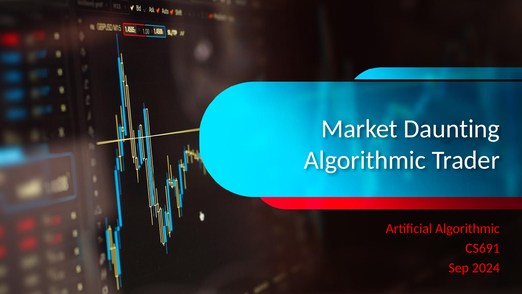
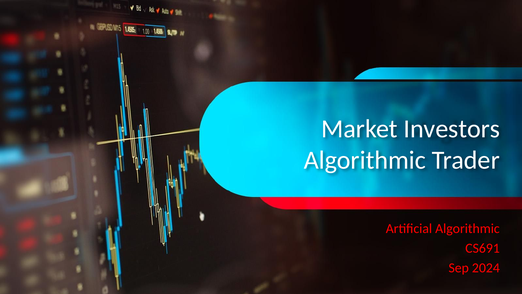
Daunting: Daunting -> Investors (452, 129)
